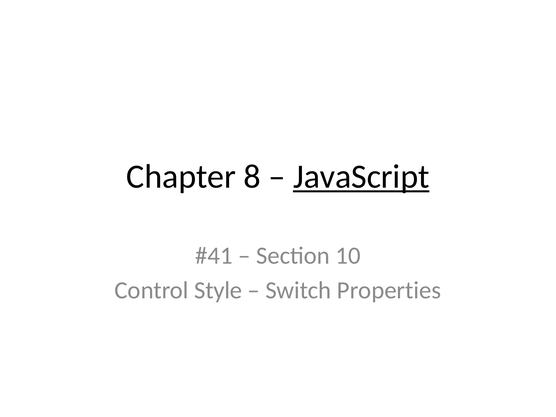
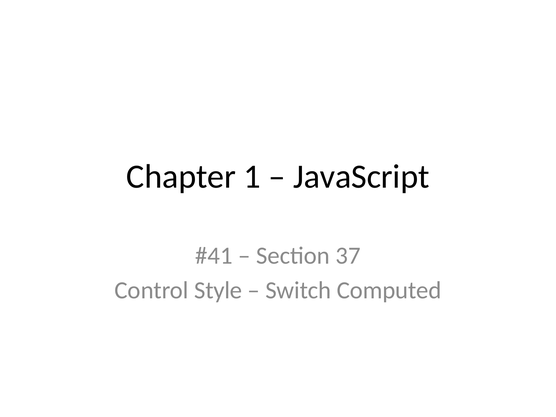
8: 8 -> 1 (252, 177)
JavaScript underline: present -> none (361, 177)
10: 10 -> 37 (348, 256)
Properties: Properties -> Computed (389, 290)
